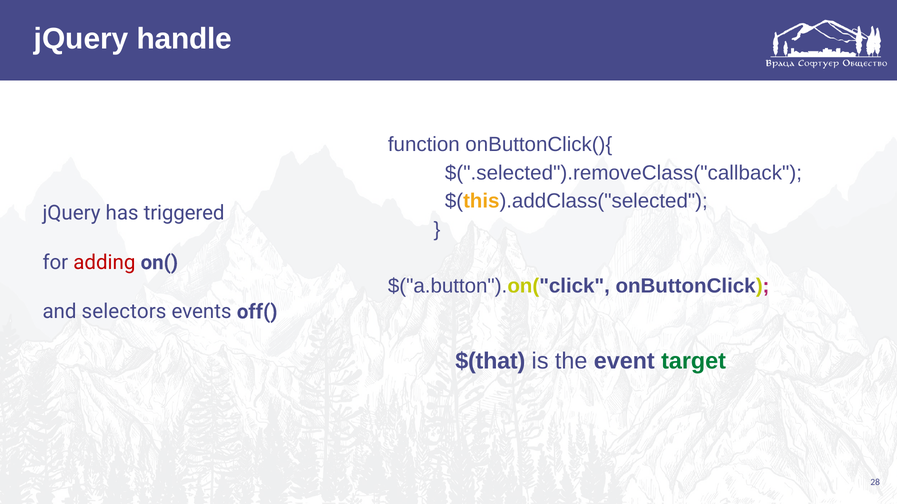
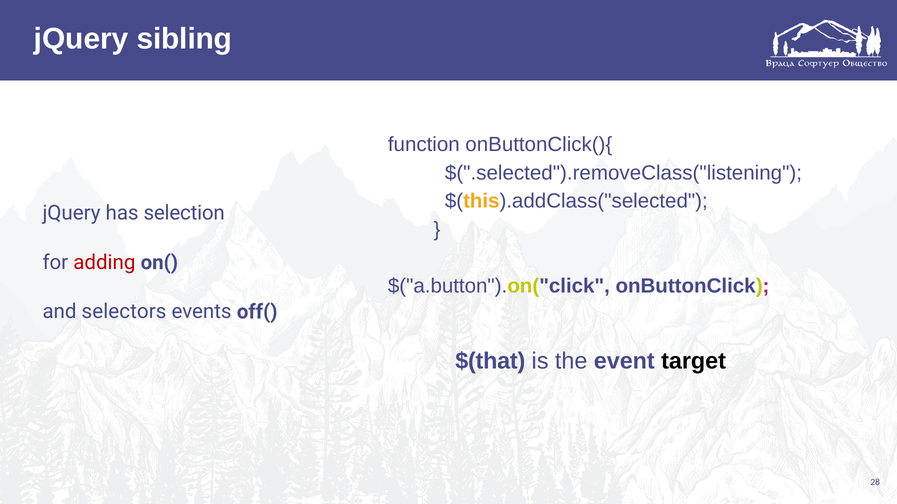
handle: handle -> sibling (184, 39)
$(".selected").removeClass("callback: $(".selected").removeClass("callback -> $(".selected").removeClass("listening (623, 173)
triggered: triggered -> selection (184, 213)
target colour: green -> black (694, 361)
